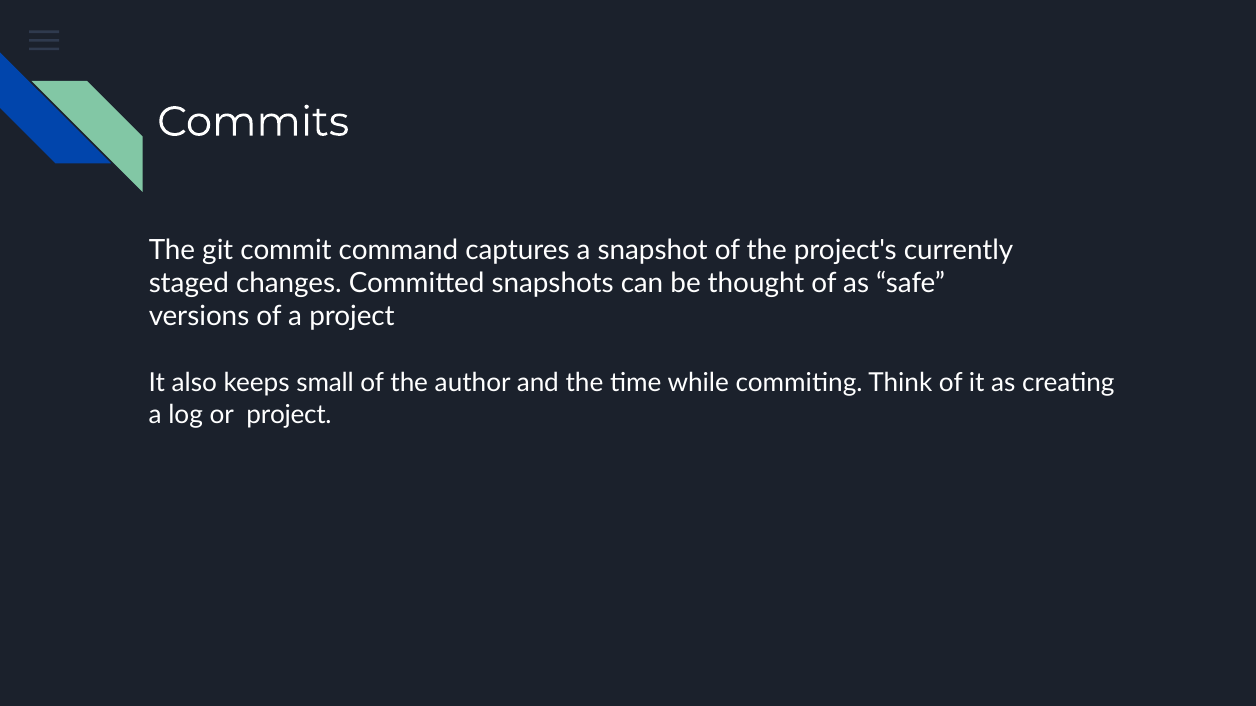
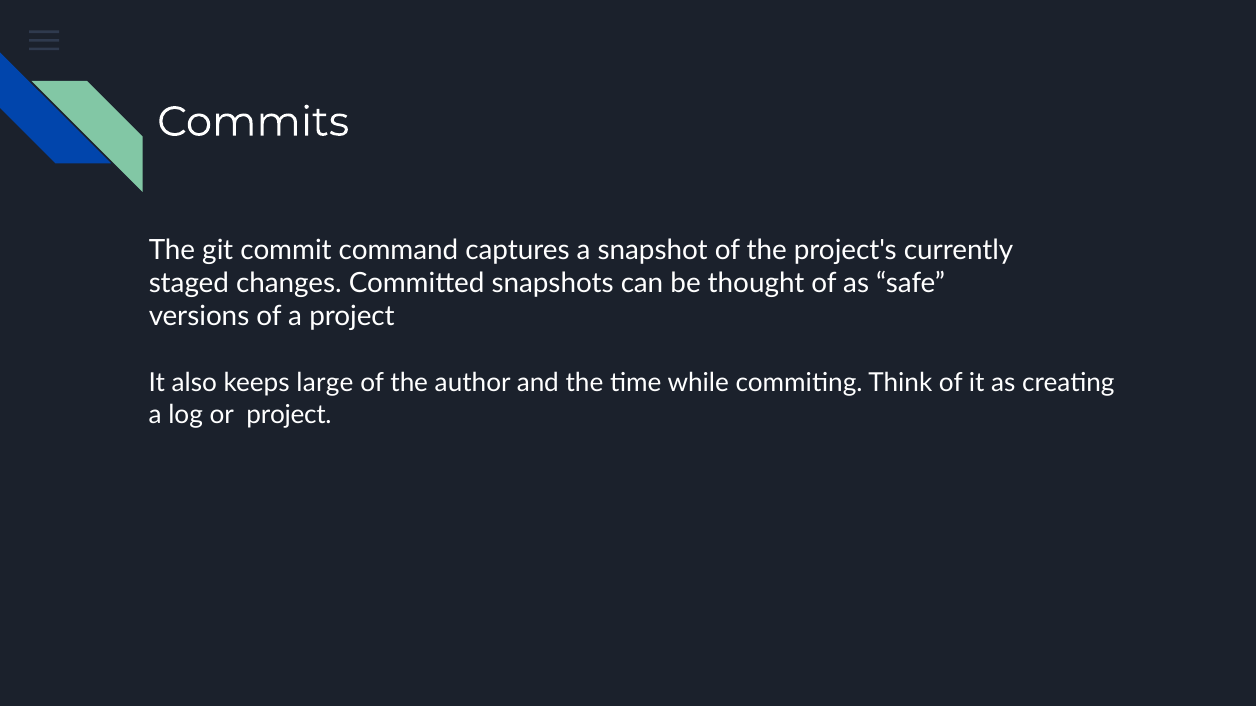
small: small -> large (325, 383)
